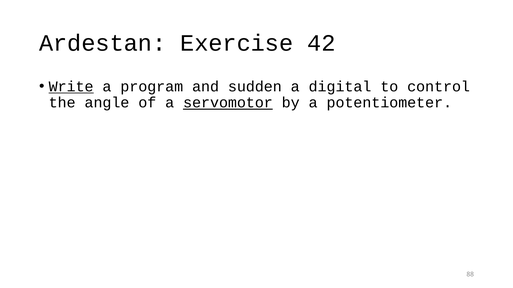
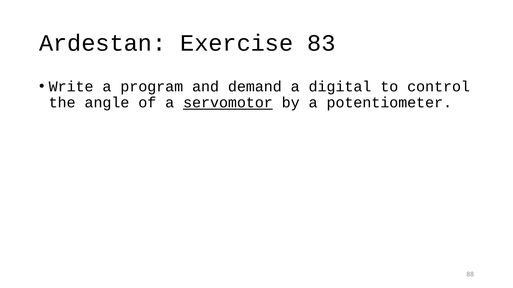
42: 42 -> 83 (321, 43)
Write underline: present -> none (71, 87)
sudden: sudden -> demand (255, 87)
